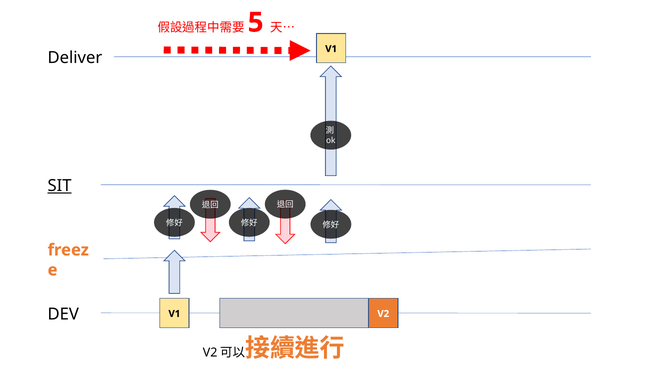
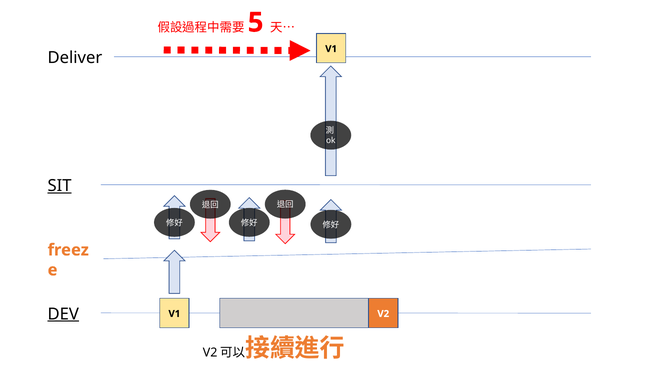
DEV underline: none -> present (63, 314)
